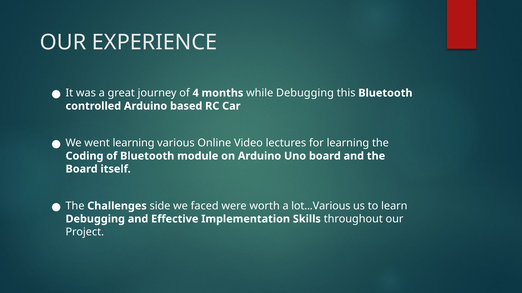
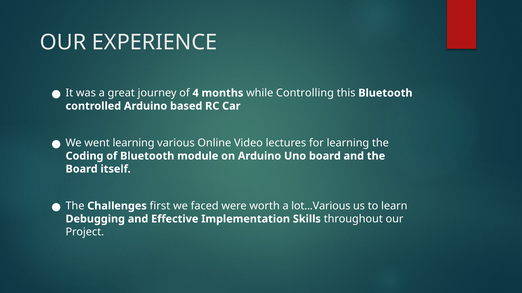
while Debugging: Debugging -> Controlling (305, 93)
side: side -> first (160, 206)
